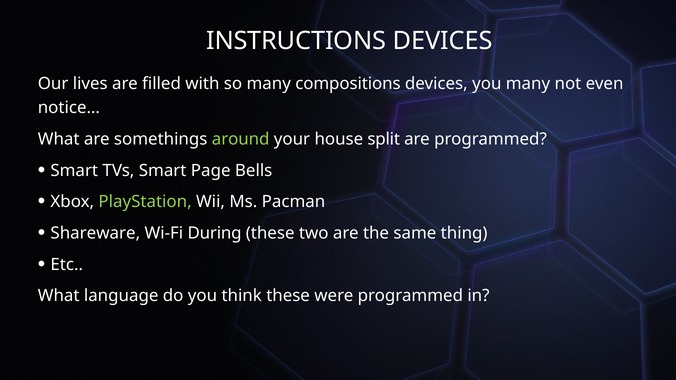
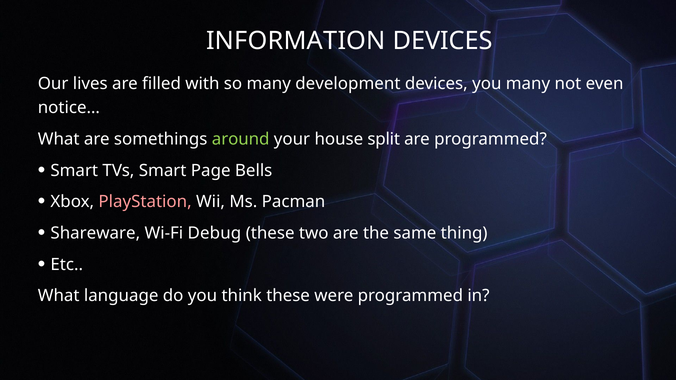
INSTRUCTIONS: INSTRUCTIONS -> INFORMATION (296, 41)
compositions: compositions -> development (348, 83)
PlayStation colour: light green -> pink (145, 202)
During: During -> Debug (214, 233)
